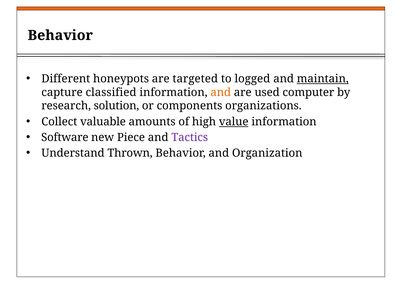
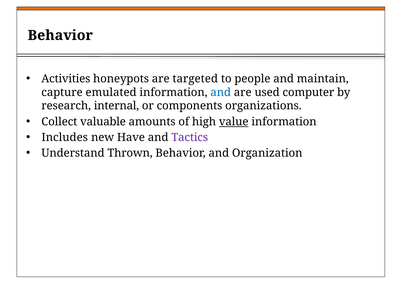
Different: Different -> Activities (66, 79)
logged: logged -> people (252, 79)
maintain underline: present -> none (323, 79)
classified: classified -> emulated (111, 92)
and colour: orange -> blue (221, 92)
solution: solution -> internal (117, 106)
Software: Software -> Includes (65, 137)
Piece: Piece -> Have (131, 137)
